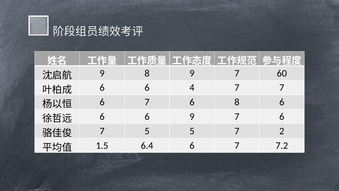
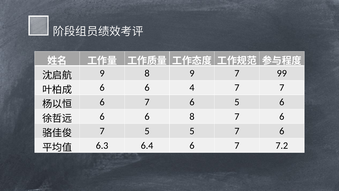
60: 60 -> 99 (282, 73)
6 8: 8 -> 5 (237, 102)
6 9: 9 -> 8 (192, 116)
5 7 2: 2 -> 6 (282, 131)
1.5: 1.5 -> 6.3 (102, 145)
